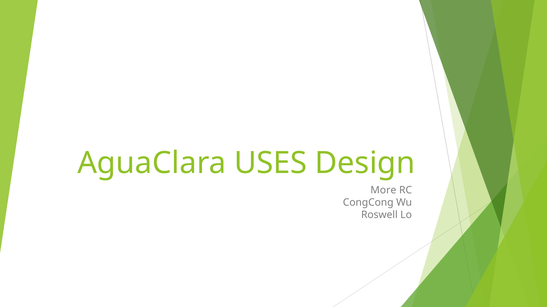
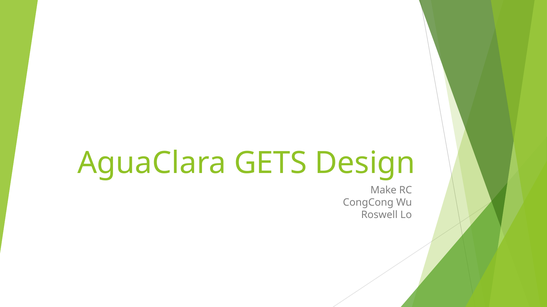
USES: USES -> GETS (271, 163)
More: More -> Make (383, 191)
